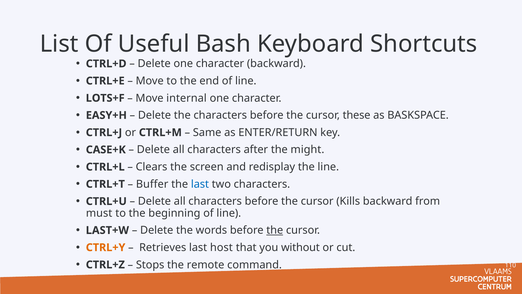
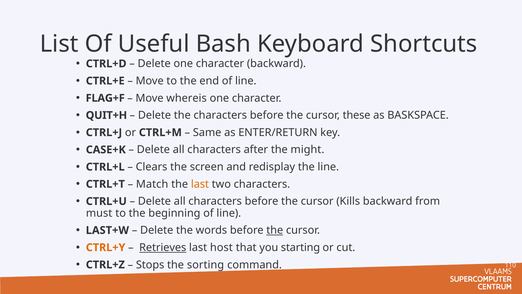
LOTS+F: LOTS+F -> FLAG+F (105, 98)
internal: internal -> whereis (187, 98)
EASY+H: EASY+H -> QUIT+H (106, 115)
Buffer: Buffer -> Match (152, 184)
last colour: blue -> orange (200, 184)
Retrieves underline: none -> present (163, 247)
without: without -> starting (300, 247)
remote: remote -> sorting (206, 264)
